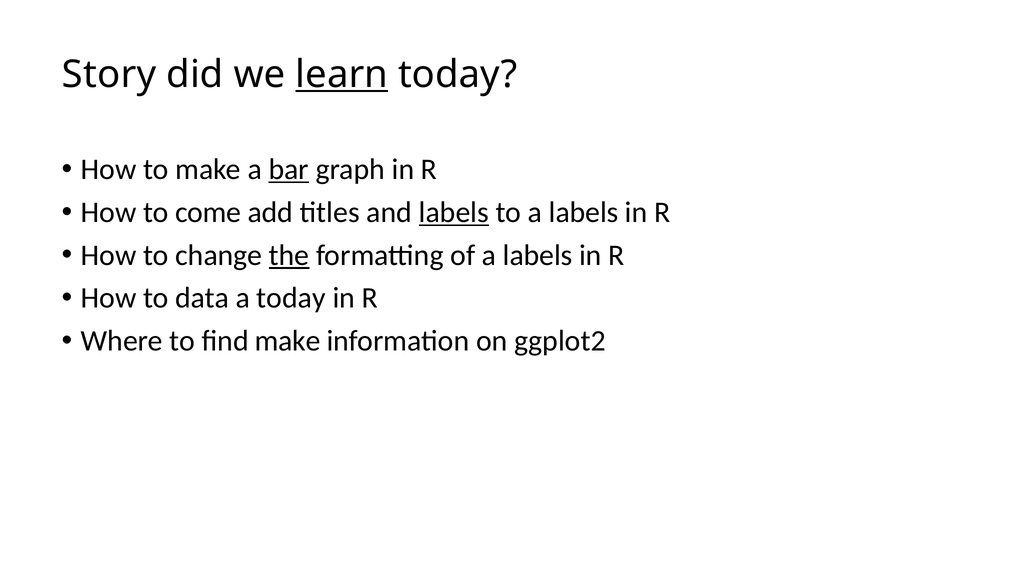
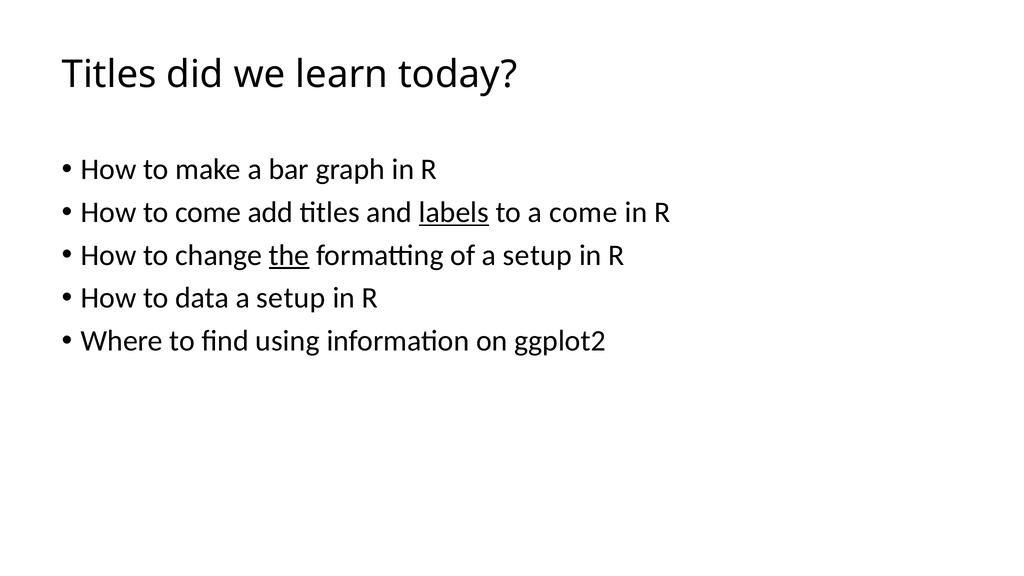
Story: Story -> Titles (109, 74)
learn underline: present -> none (342, 74)
bar underline: present -> none (289, 170)
to a labels: labels -> come (583, 212)
of a labels: labels -> setup (537, 255)
today: today -> setup (291, 298)
find make: make -> using (288, 341)
